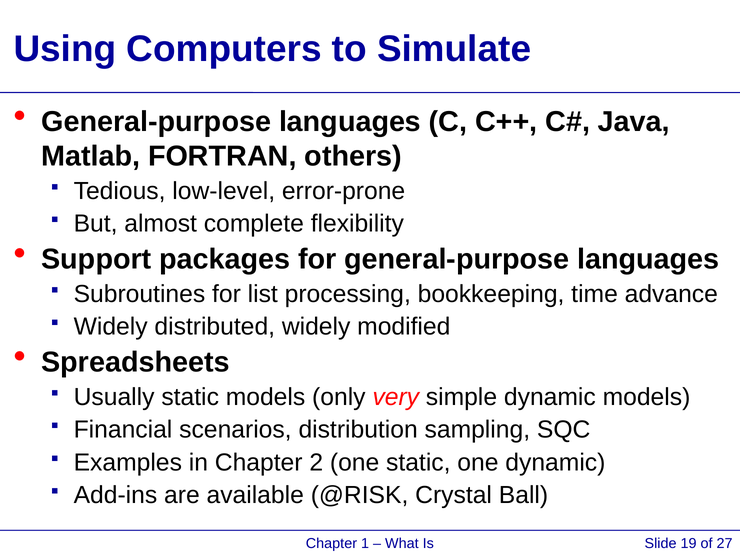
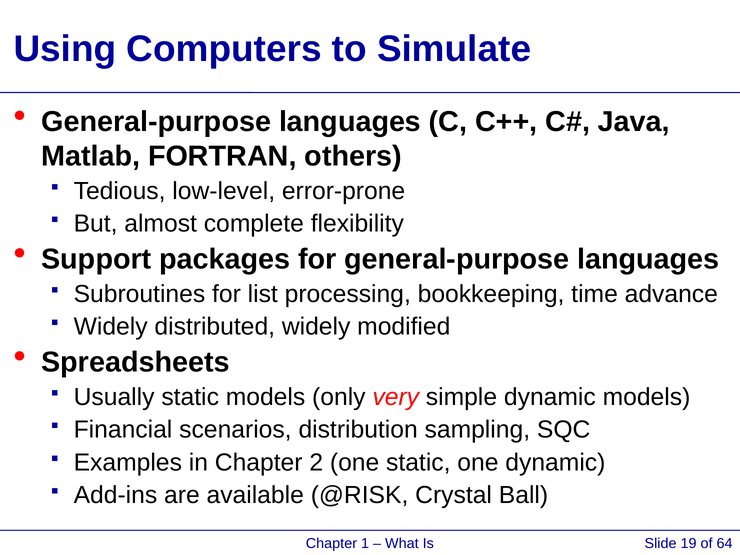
27: 27 -> 64 (725, 544)
